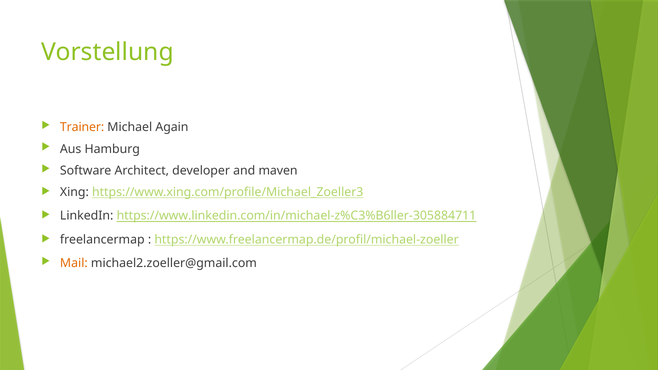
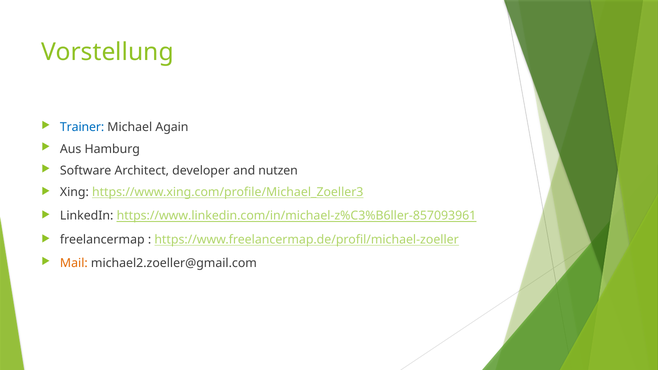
Trainer colour: orange -> blue (82, 127)
maven: maven -> nutzen (278, 171)
https://www.linkedin.com/in/michael-z%C3%B6ller-305884711: https://www.linkedin.com/in/michael-z%C3%B6ller-305884711 -> https://www.linkedin.com/in/michael-z%C3%B6ller-857093961 (296, 216)
